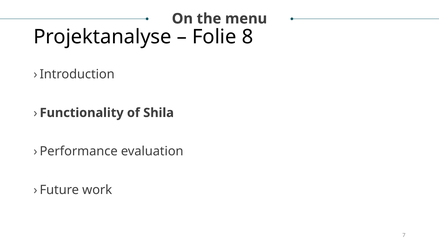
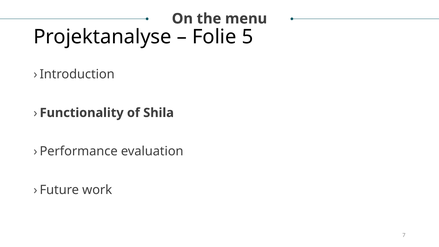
8: 8 -> 5 (247, 37)
